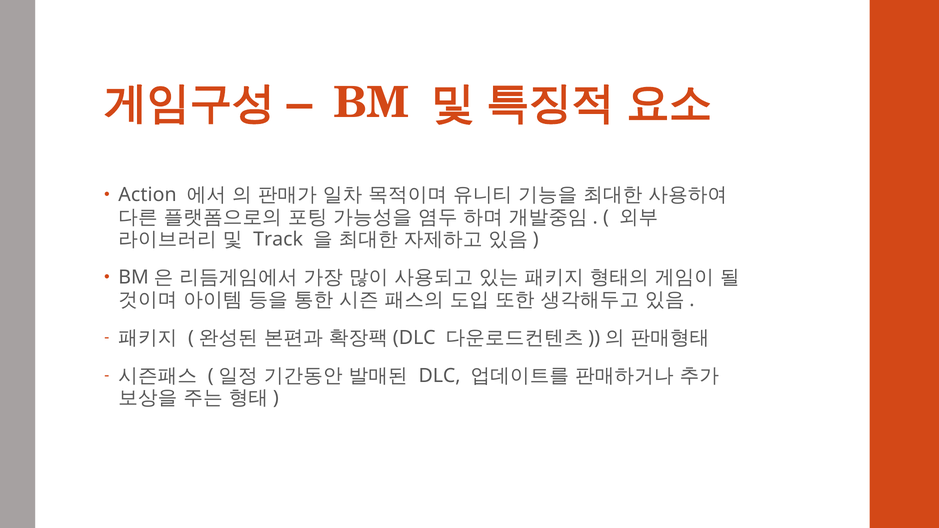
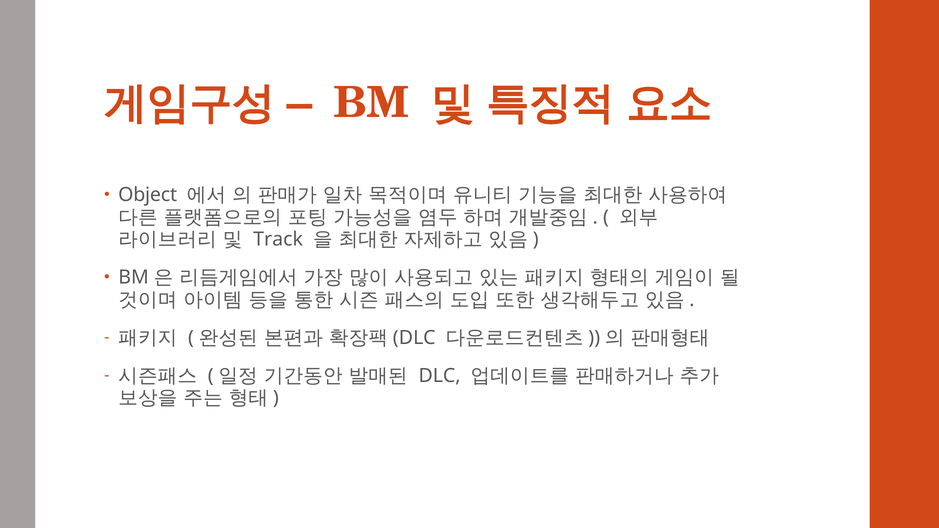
Action: Action -> Object (148, 195)
